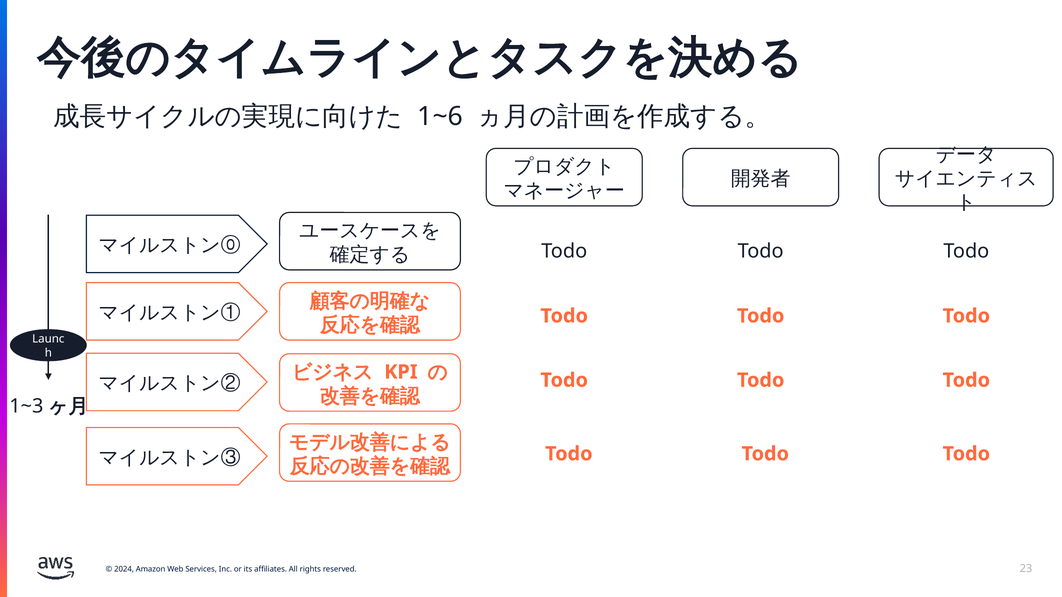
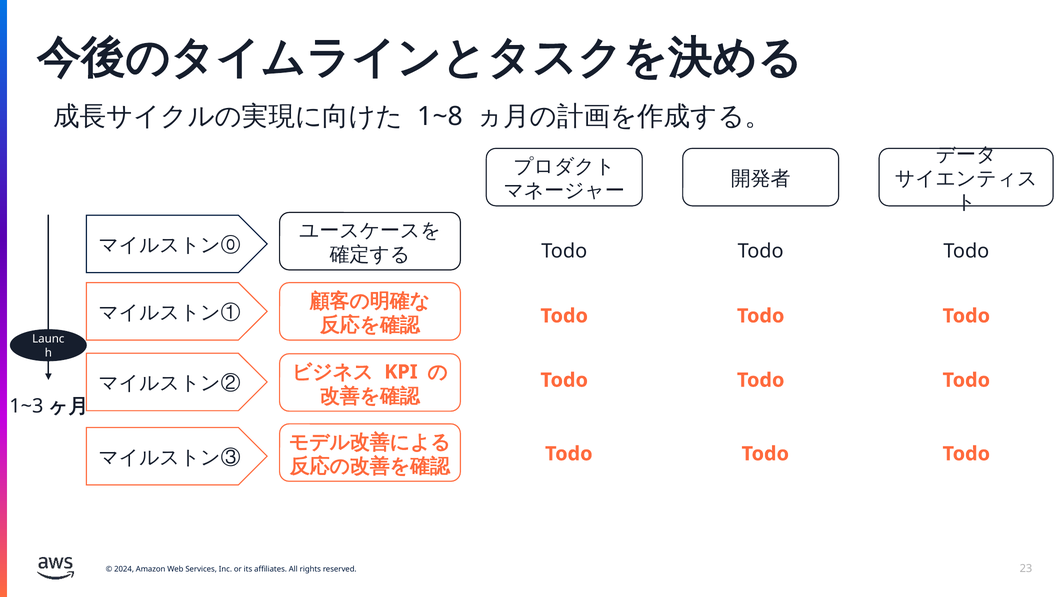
1~6: 1~6 -> 1~8 (440, 117)
